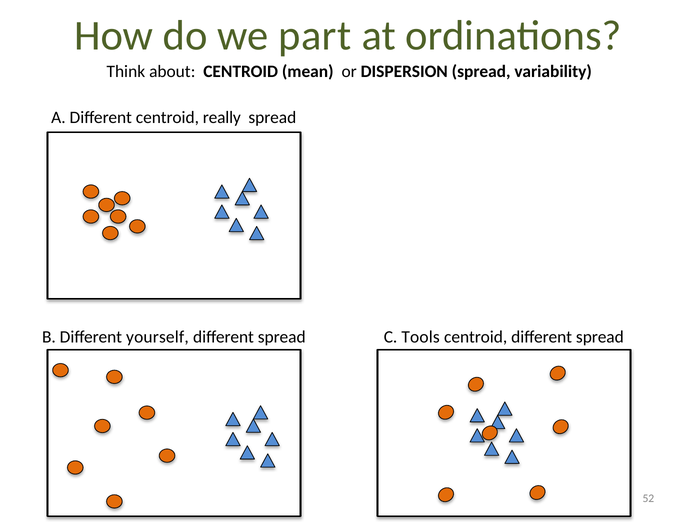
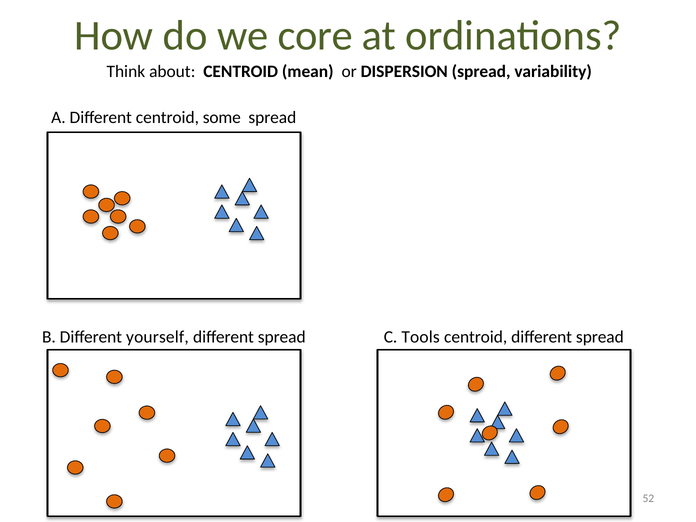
part: part -> core (315, 36)
really: really -> some (222, 118)
